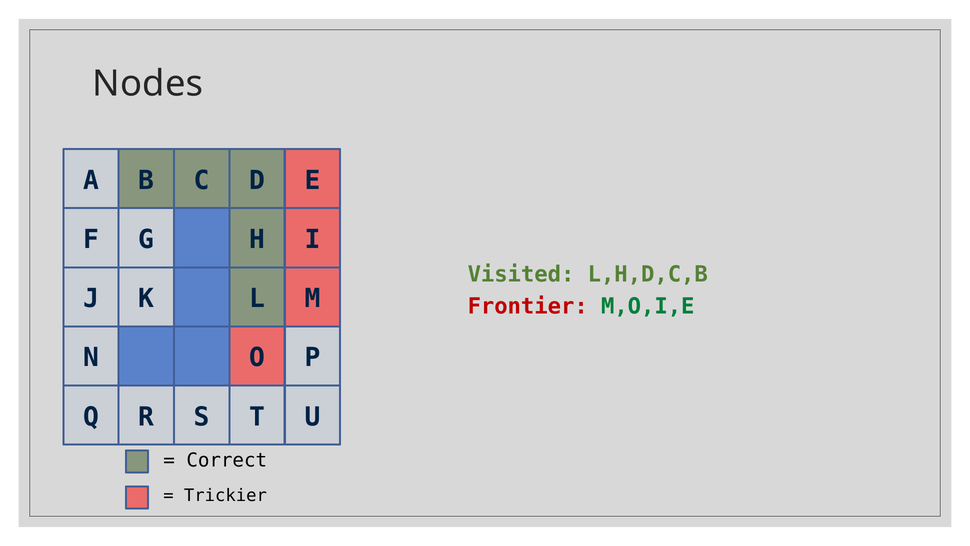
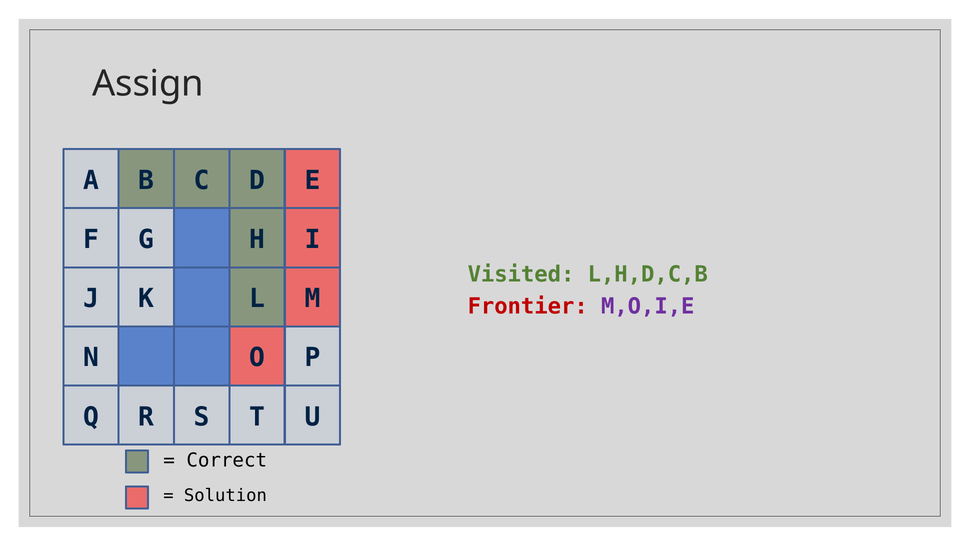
Nodes: Nodes -> Assign (148, 84)
M,O,I,E colour: green -> purple (648, 306)
Trickier: Trickier -> Solution (225, 495)
